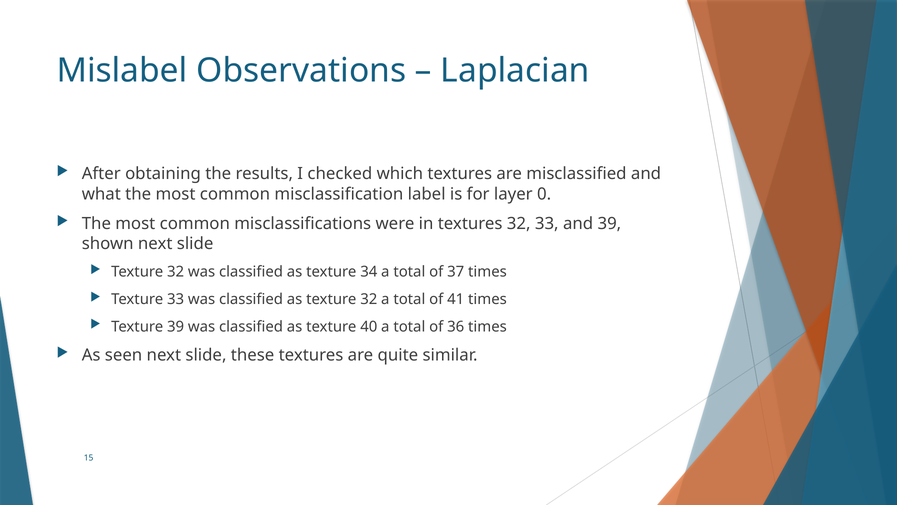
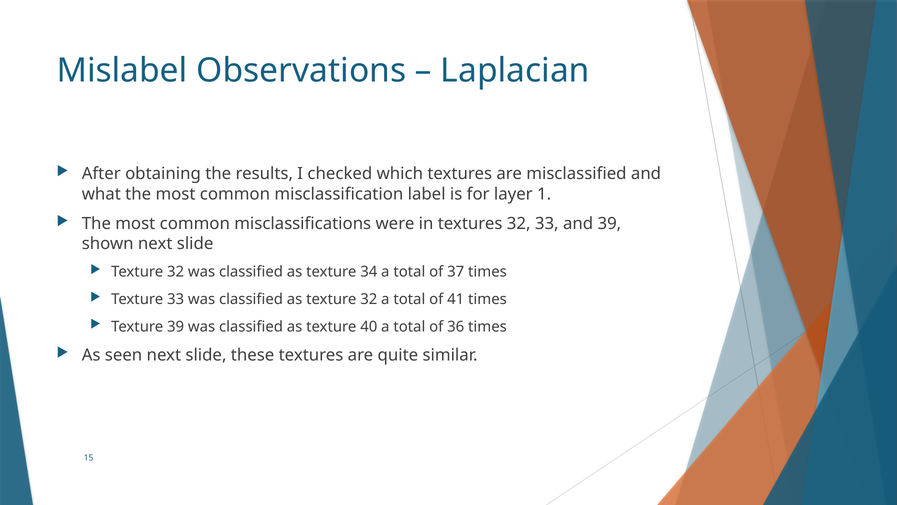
0: 0 -> 1 (544, 194)
